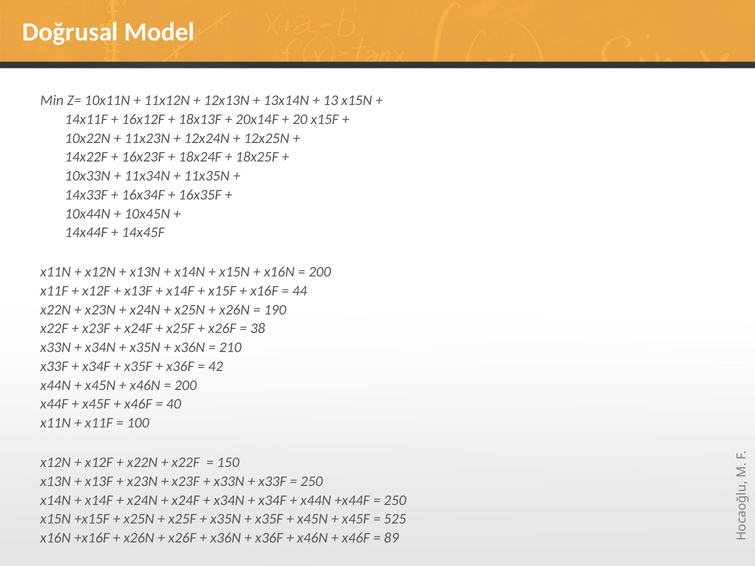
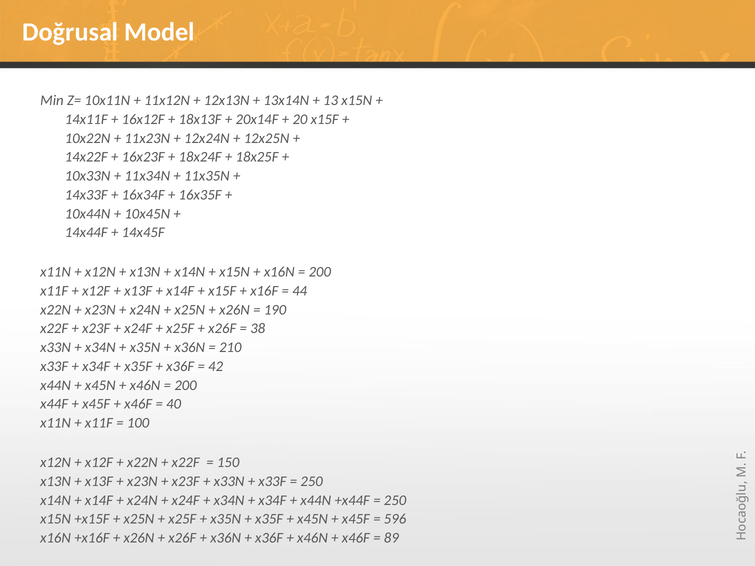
525: 525 -> 596 (395, 519)
